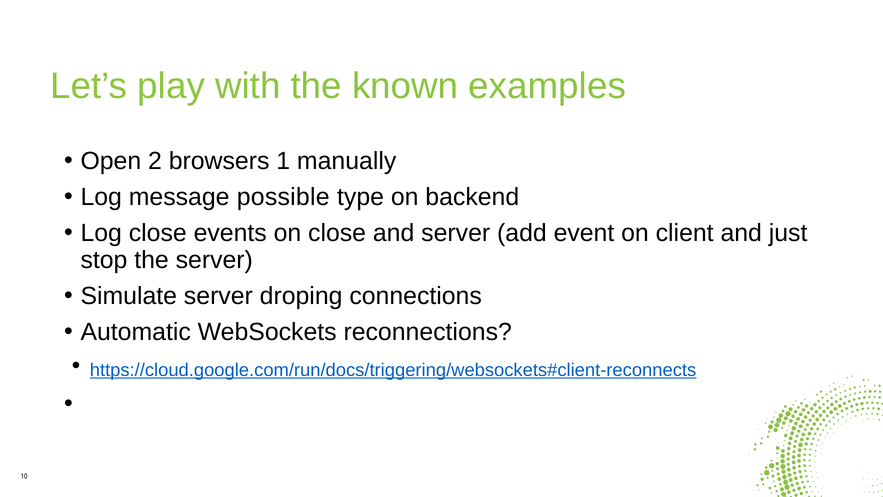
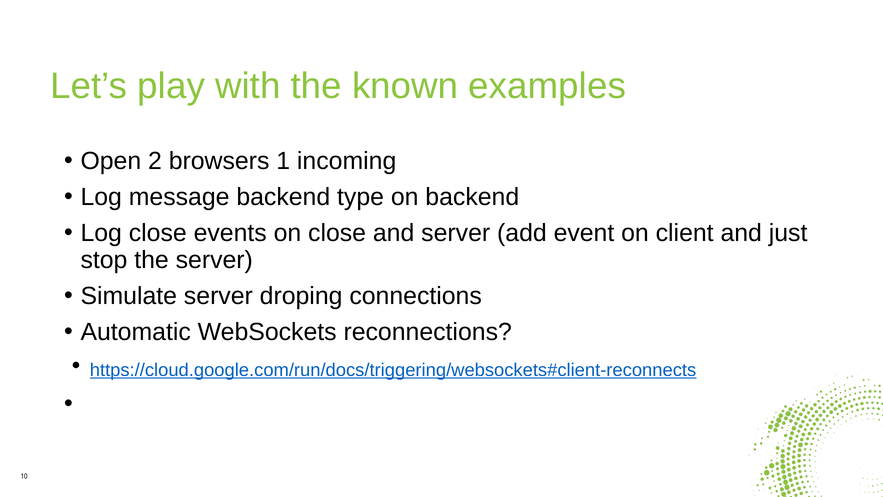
manually: manually -> incoming (347, 161)
message possible: possible -> backend (283, 197)
